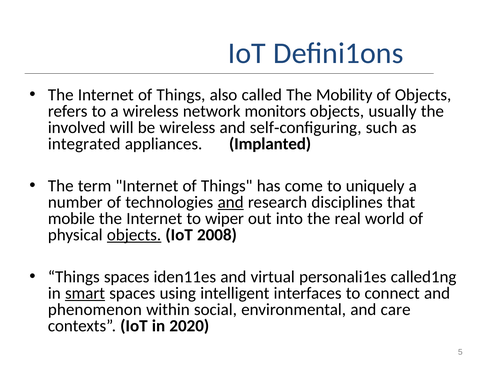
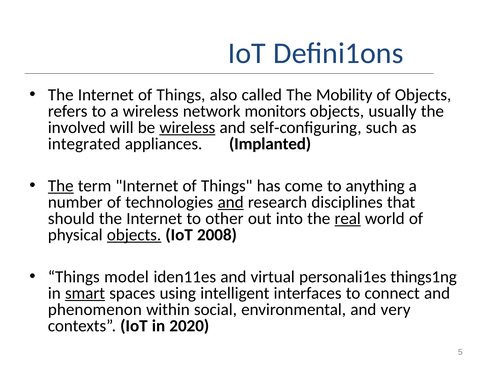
wireless underline: none -> present (187, 128)
The underline: none -> present (61, 186)
uniquely: uniquely -> anything (375, 186)
mobile: mobile -> should (71, 219)
wiper: wiper -> other (224, 219)
real underline: none -> present (348, 219)
Things spaces: spaces -> model (127, 277)
called1ng: called1ng -> things1ng (424, 277)
care: care -> very (396, 310)
